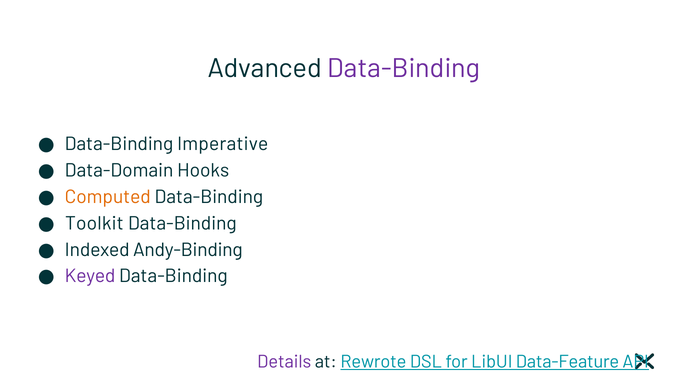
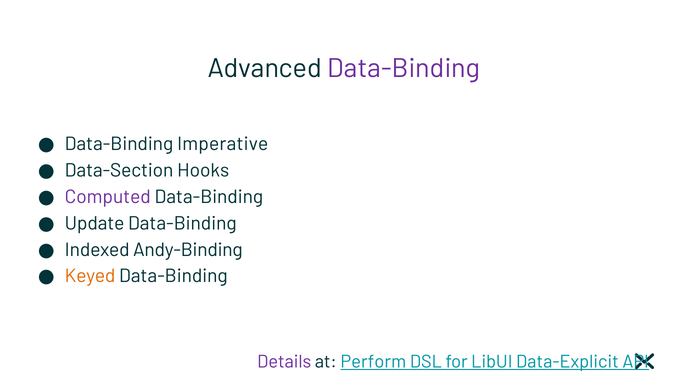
Data-Domain: Data-Domain -> Data-Section (119, 171)
Computed colour: orange -> purple (108, 197)
Toolkit: Toolkit -> Update (95, 223)
Keyed colour: purple -> orange (90, 276)
Rewrote: Rewrote -> Perform (373, 362)
Data-Feature: Data-Feature -> Data-Explicit (567, 362)
